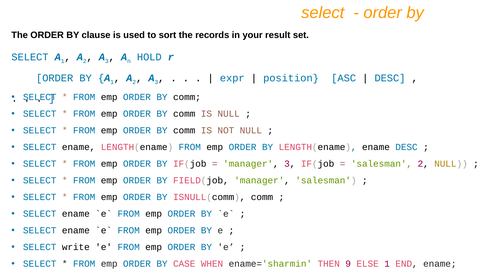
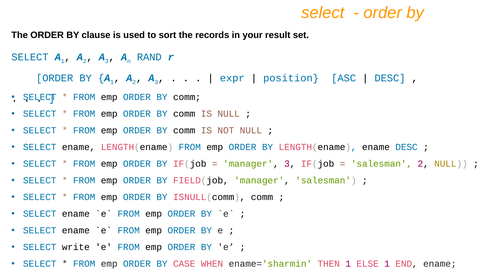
HOLD: HOLD -> RAND (149, 57)
THEN 9: 9 -> 1 (348, 264)
